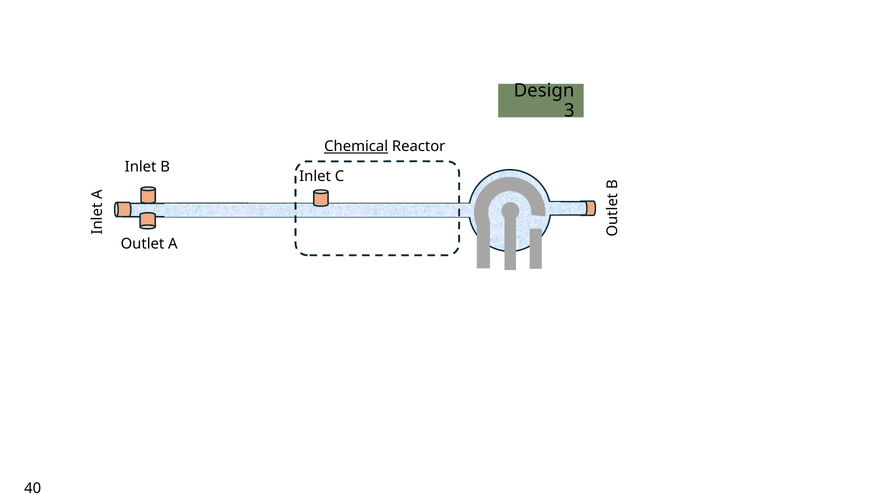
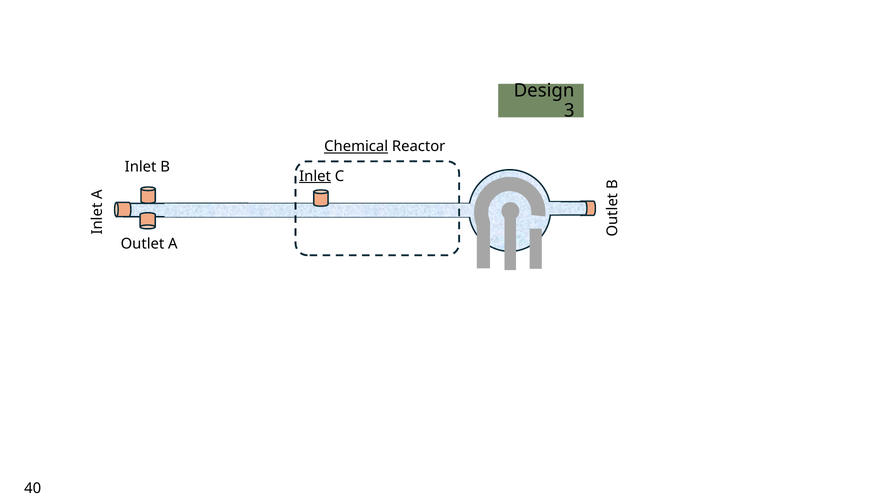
Inlet underline: none -> present (315, 176)
